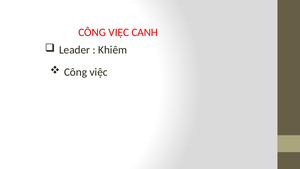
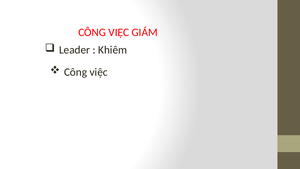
CANH: CANH -> GIÁM (145, 32)
